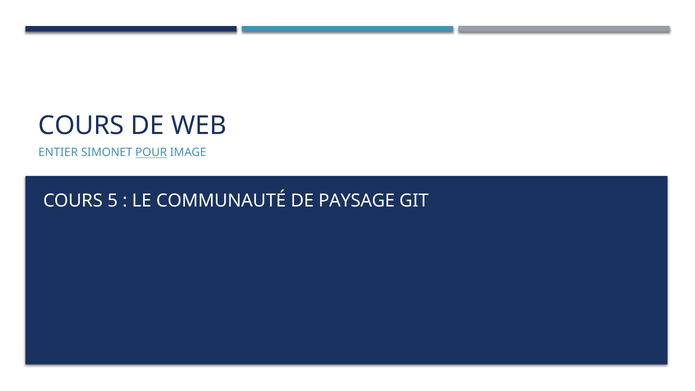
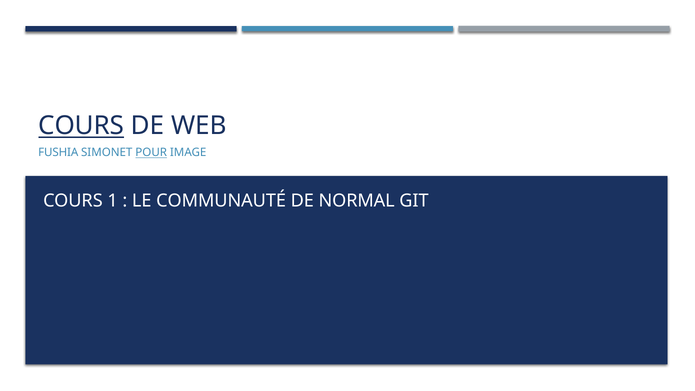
COURS underline: none -> present (81, 126)
ENTIER: ENTIER -> FUSHIA (58, 153)
5: 5 -> 1 (113, 201)
PAYSAGE: PAYSAGE -> NORMAL (357, 201)
